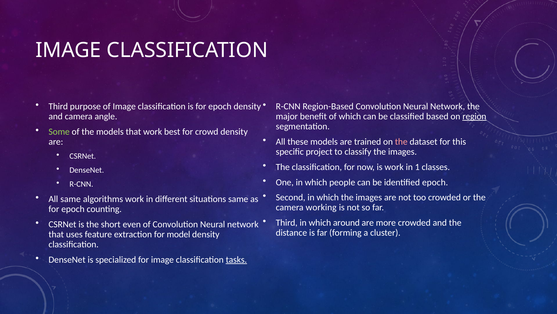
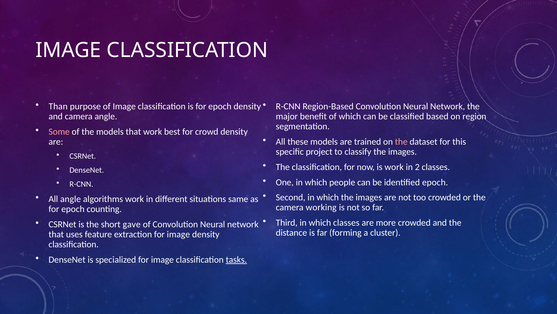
Third: Third -> Than (58, 106)
region underline: present -> none (474, 116)
Some colour: light green -> pink (59, 131)
1: 1 -> 2 (417, 167)
All same: same -> angle (71, 199)
which around: around -> classes (346, 222)
even: even -> gave (132, 224)
extraction for model: model -> image (178, 234)
